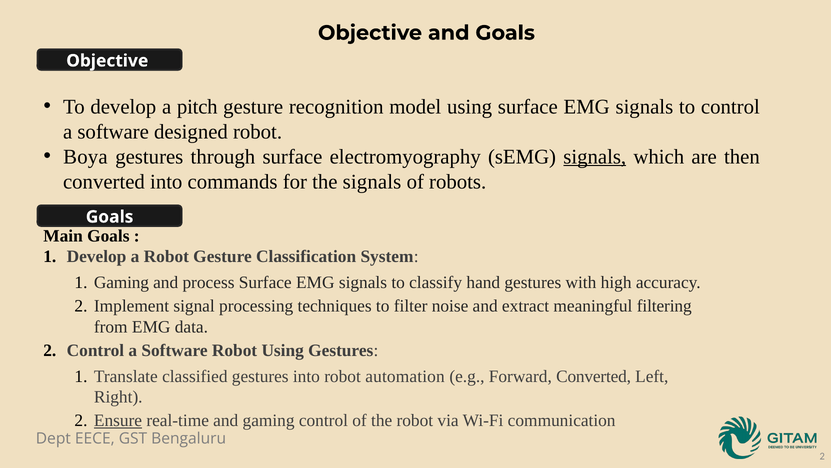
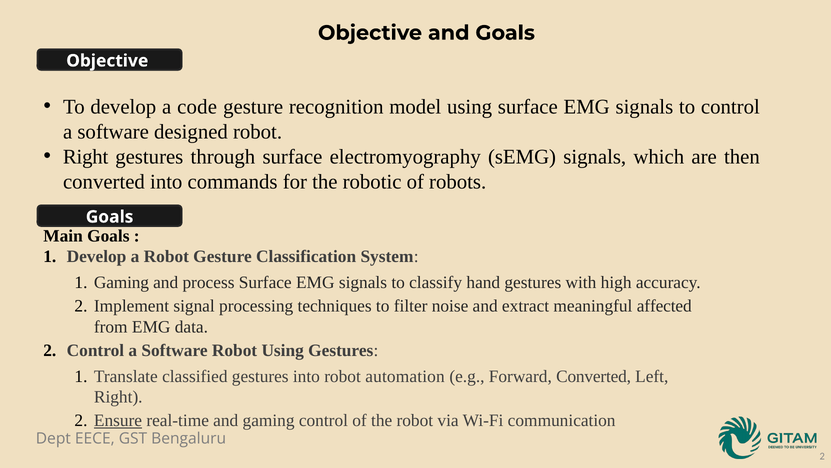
pitch: pitch -> code (197, 107)
Boya: Boya -> Right (86, 156)
signals underline: present -> none (595, 156)
the signals: signals -> robotic (372, 181)
filtering: filtering -> affected (664, 306)
